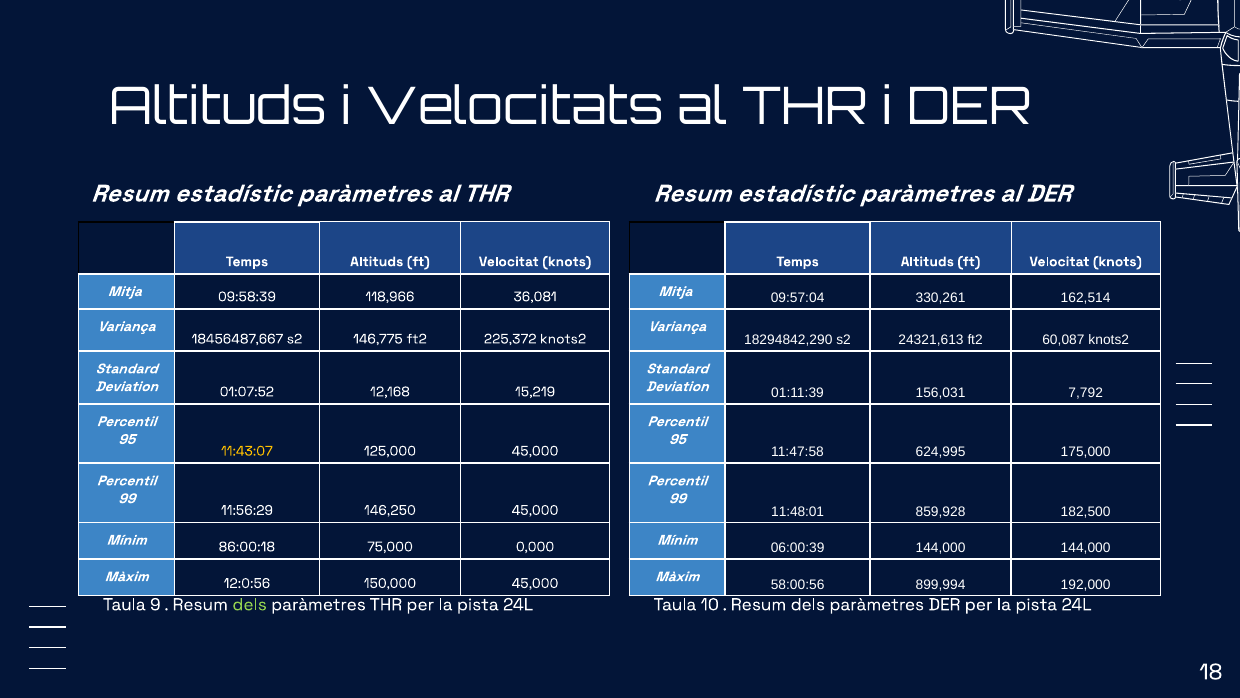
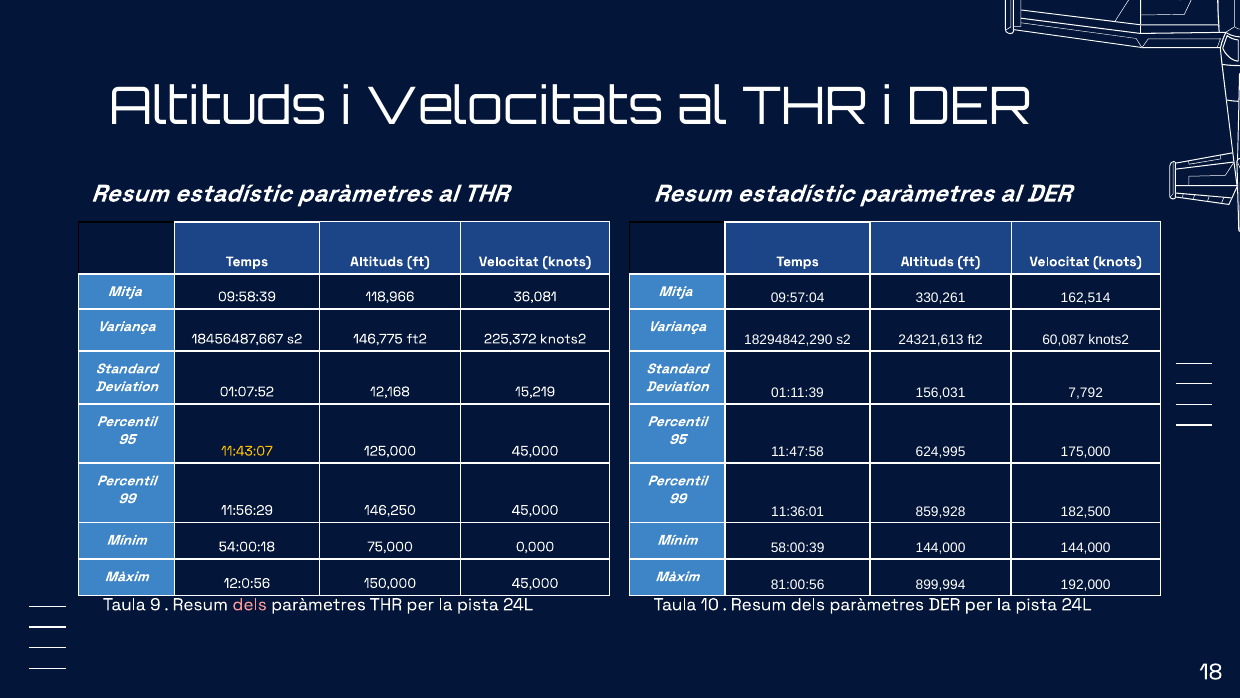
11:48:01: 11:48:01 -> 11:36:01 (798, 511)
86:00:18: 86:00:18 -> 54:00:18 (247, 546)
06:00:39: 06:00:39 -> 58:00:39 (798, 548)
58:00:56: 58:00:56 -> 81:00:56 (798, 584)
dels colour: light green -> pink (250, 604)
